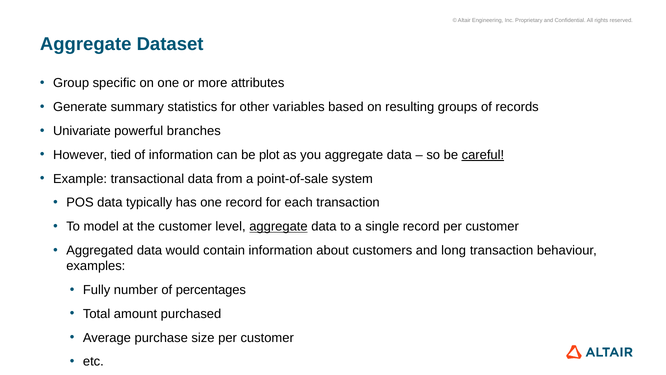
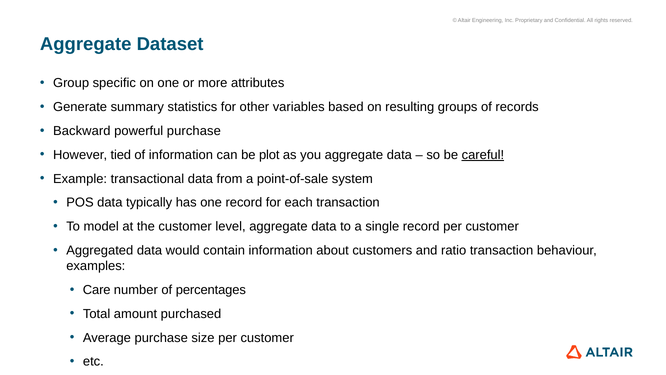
Univariate: Univariate -> Backward (82, 131)
powerful branches: branches -> purchase (194, 131)
aggregate underline: present -> none (278, 226)
long: long -> ratio (454, 250)
Fully: Fully -> Care (97, 290)
